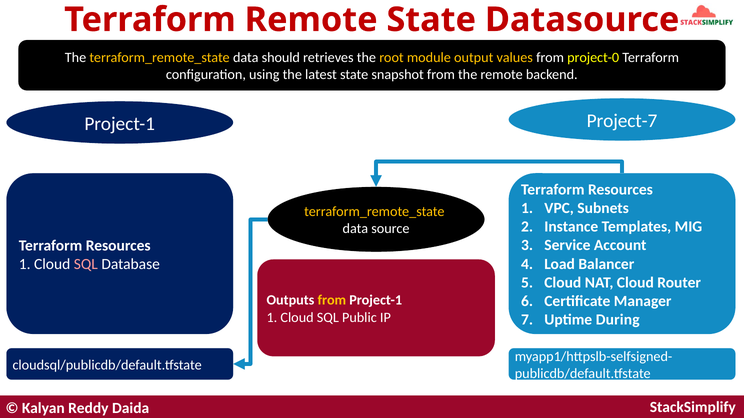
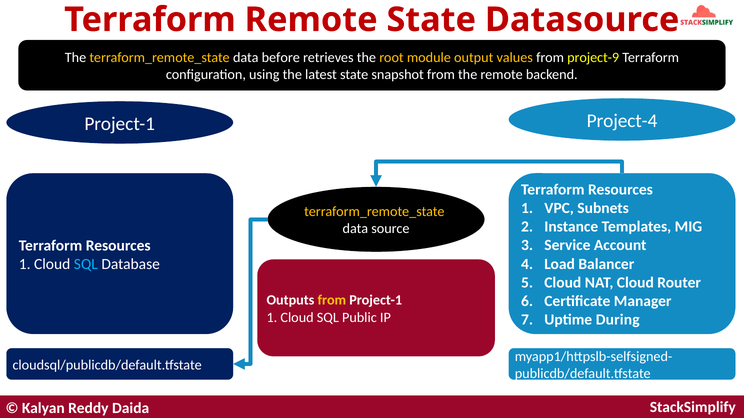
should: should -> before (281, 58)
project-0: project-0 -> project-9 (593, 58)
Project-7: Project-7 -> Project-4 (622, 121)
SQL colour: pink -> light blue (86, 264)
